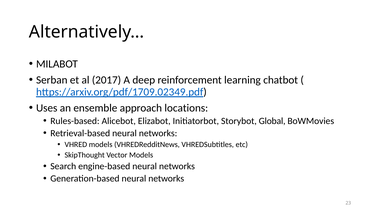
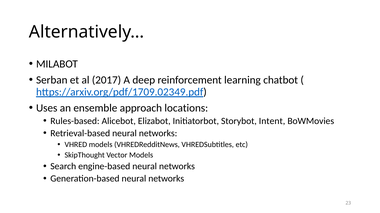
Global: Global -> Intent (272, 121)
